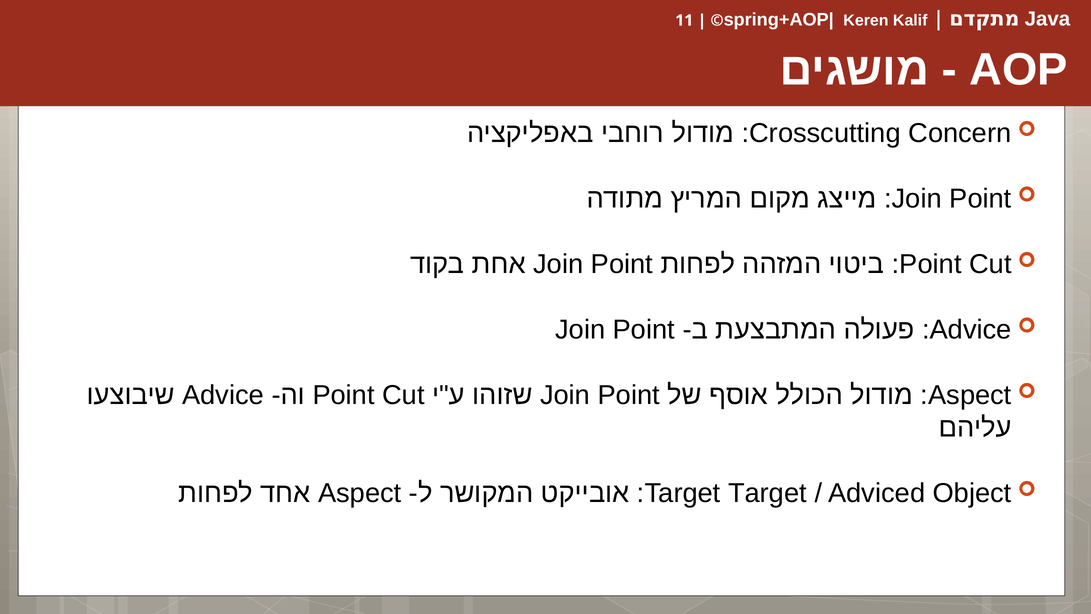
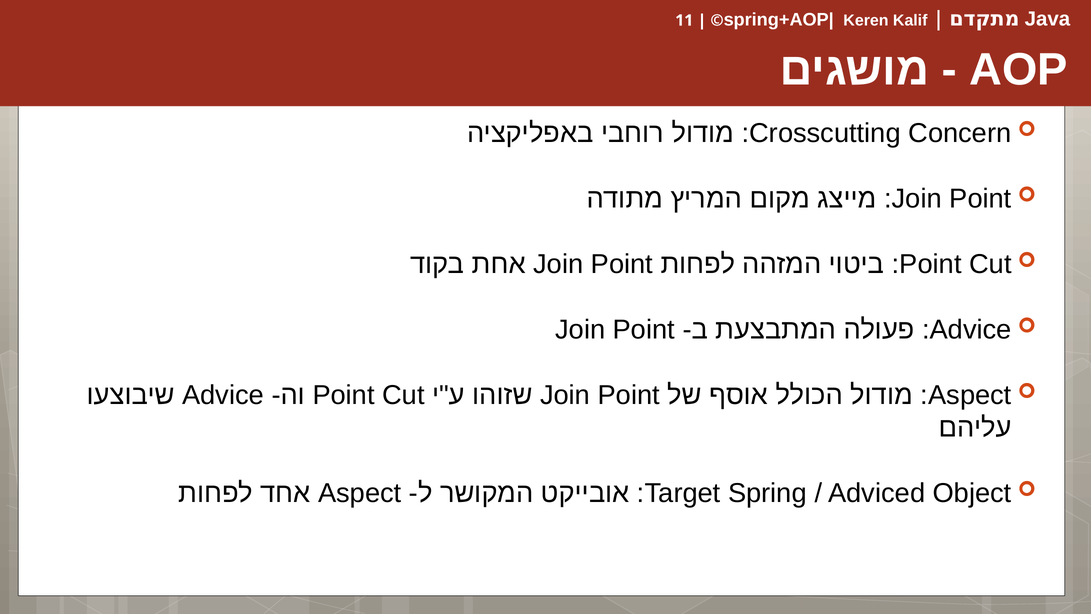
Target Target: Target -> Spring (767, 493)
